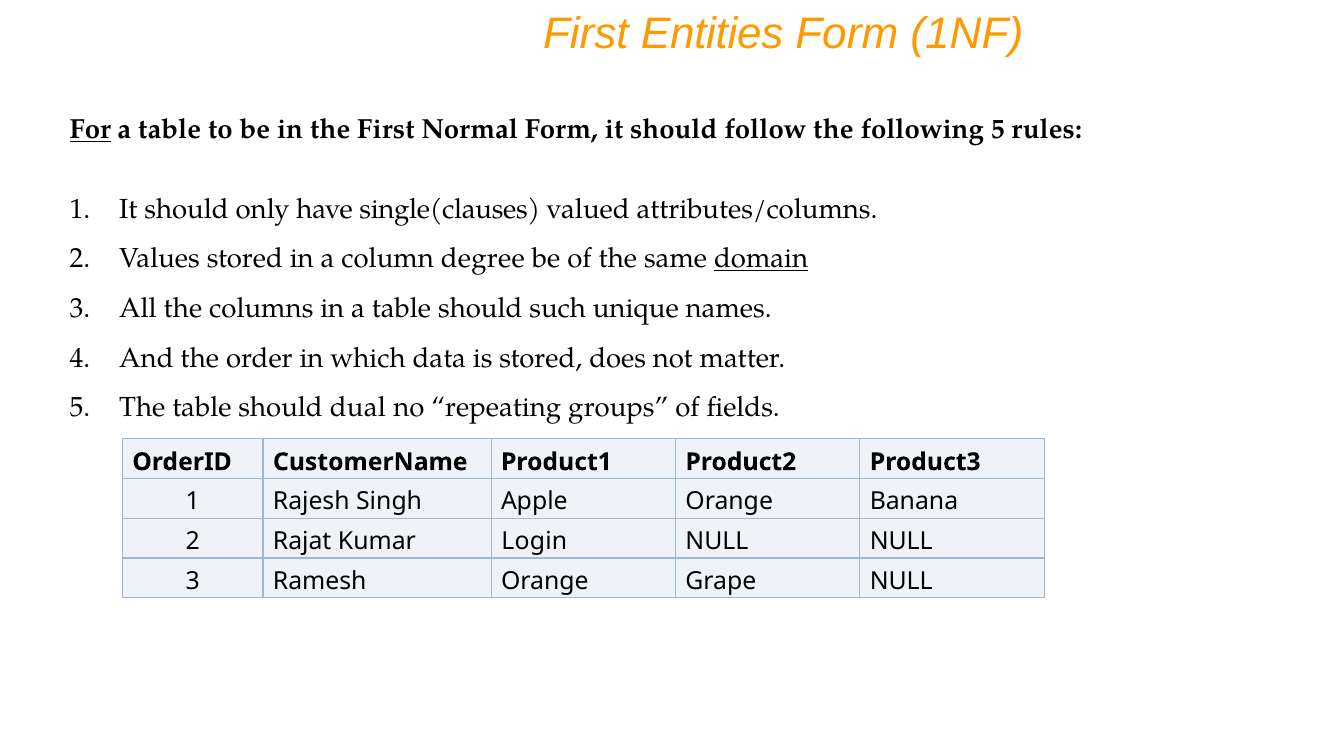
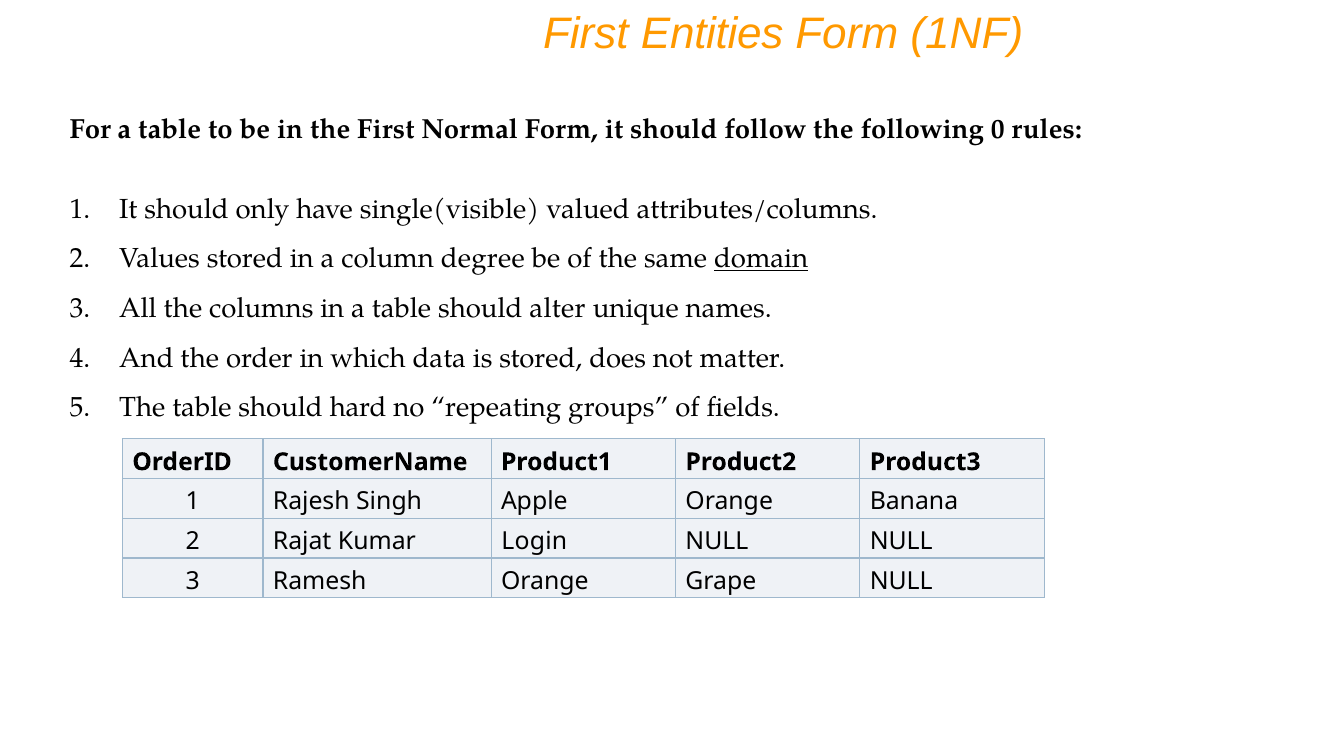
For underline: present -> none (90, 130)
following 5: 5 -> 0 (998, 130)
single(clauses: single(clauses -> single(visible (450, 209)
such: such -> alter (558, 308)
dual: dual -> hard (358, 408)
